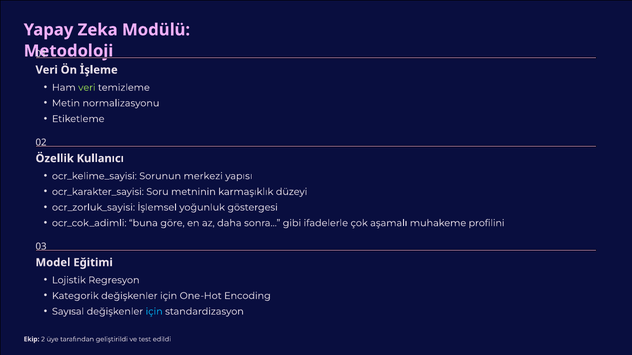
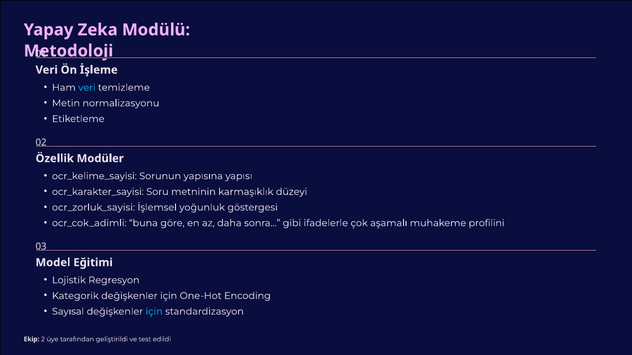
veri colour: light green -> light blue (87, 88)
Kullanıcı: Kullanıcı -> Modüler (100, 159)
merkezi: merkezi -> yapısına (203, 176)
